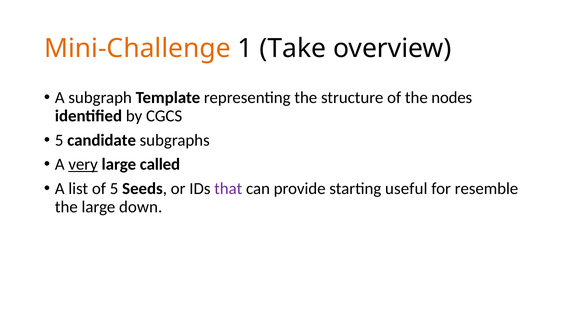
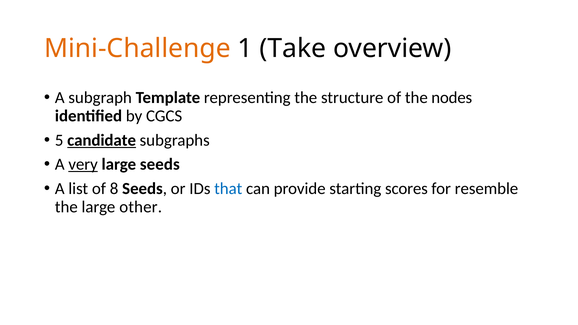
candidate underline: none -> present (102, 140)
large called: called -> seeds (160, 164)
of 5: 5 -> 8 (114, 189)
that colour: purple -> blue (228, 189)
useful: useful -> scores (406, 189)
down: down -> other (141, 207)
